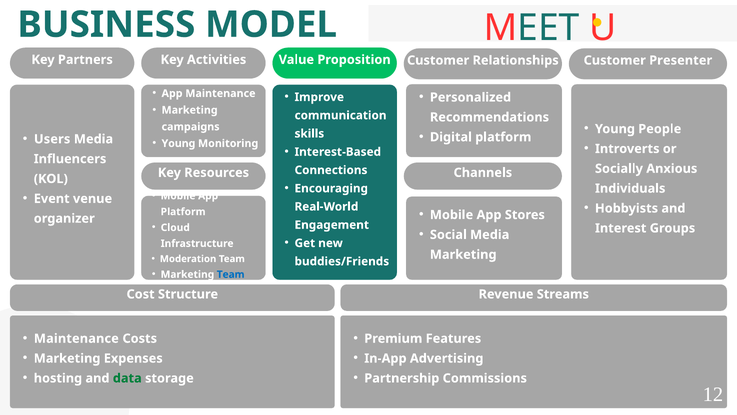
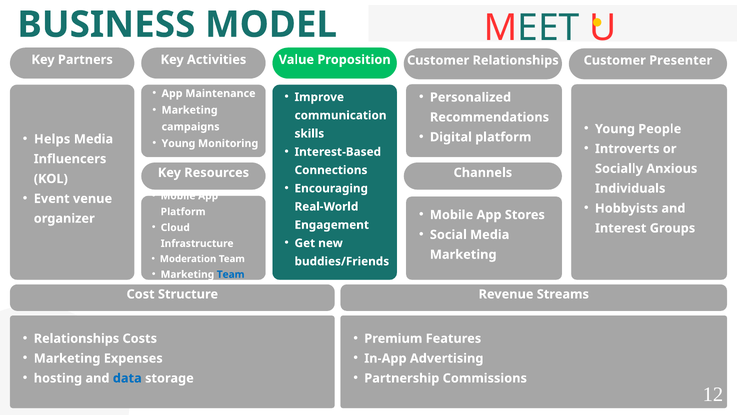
Users: Users -> Helps (52, 139)
Maintenance: Maintenance -> Relationships (76, 338)
data colour: green -> blue (127, 378)
